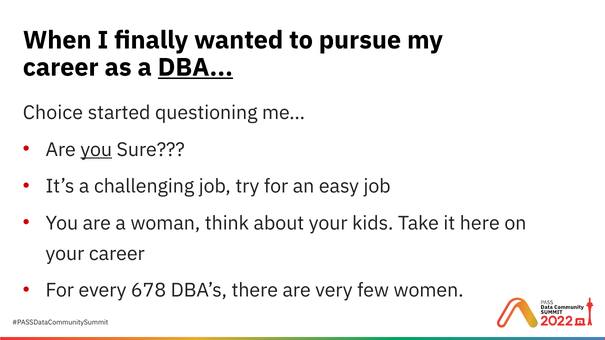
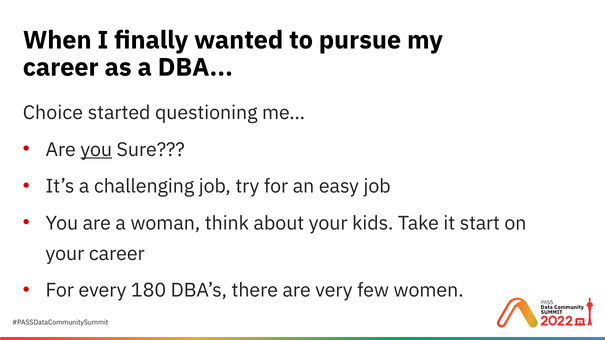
DBA underline: present -> none (195, 67)
here: here -> start (480, 223)
678: 678 -> 180 (149, 291)
